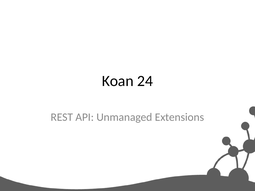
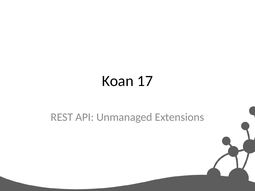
24: 24 -> 17 (145, 81)
